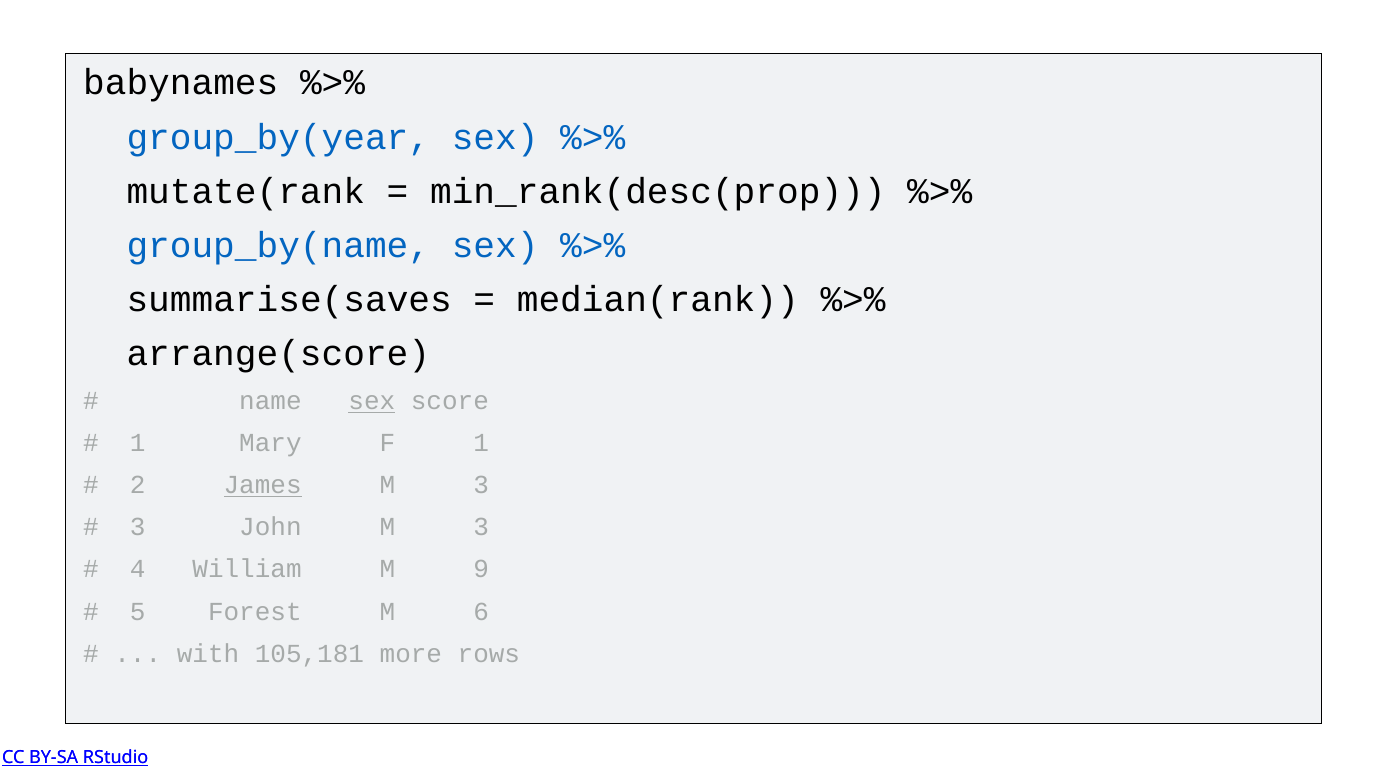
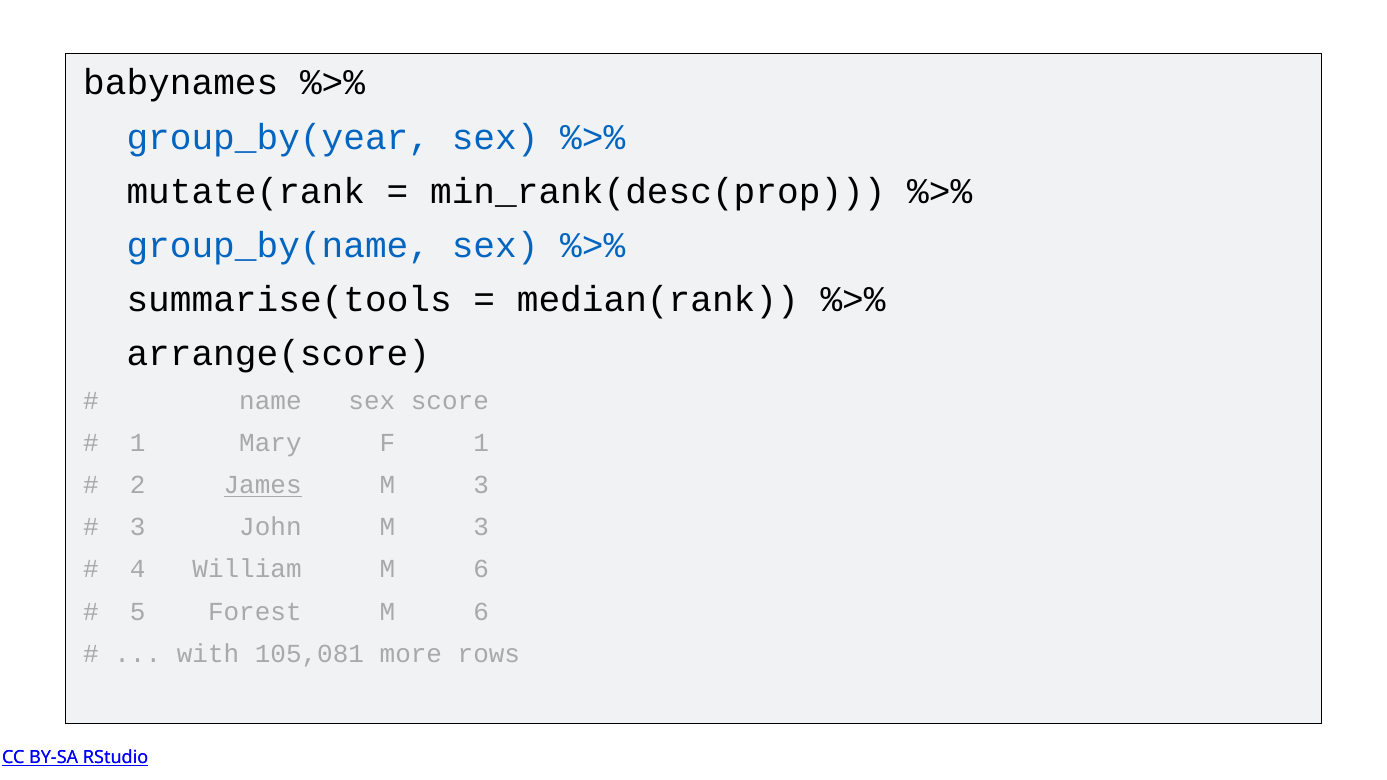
summarise(saves: summarise(saves -> summarise(tools (289, 300)
sex underline: present -> none (372, 401)
William M 9: 9 -> 6 (481, 570)
105,181: 105,181 -> 105,081 (309, 654)
